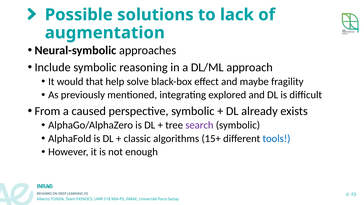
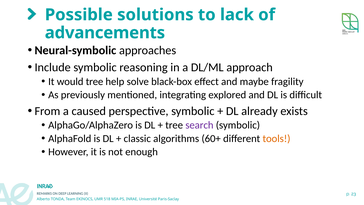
augmentation: augmentation -> advancements (105, 33)
would that: that -> tree (95, 81)
15+: 15+ -> 60+ (211, 138)
tools colour: blue -> orange (277, 138)
